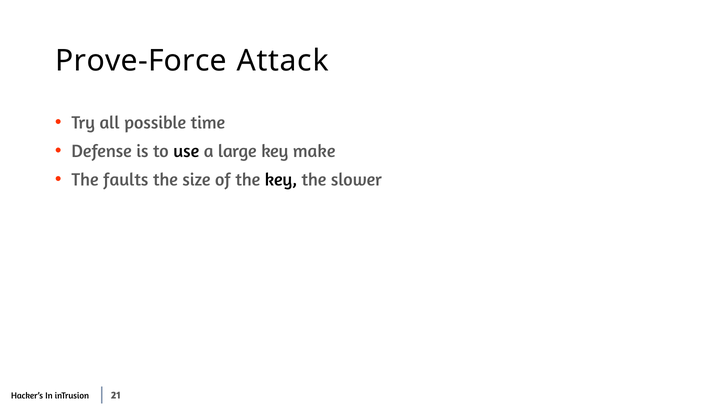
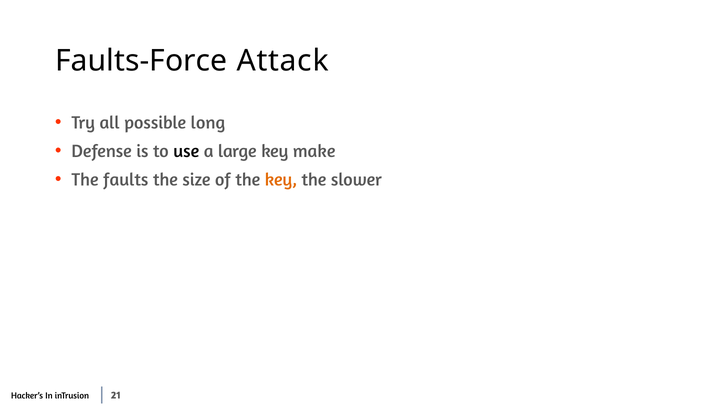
Prove-Force: Prove-Force -> Faults-Force (141, 61)
time: time -> long (208, 123)
key colour: black -> orange (281, 180)
